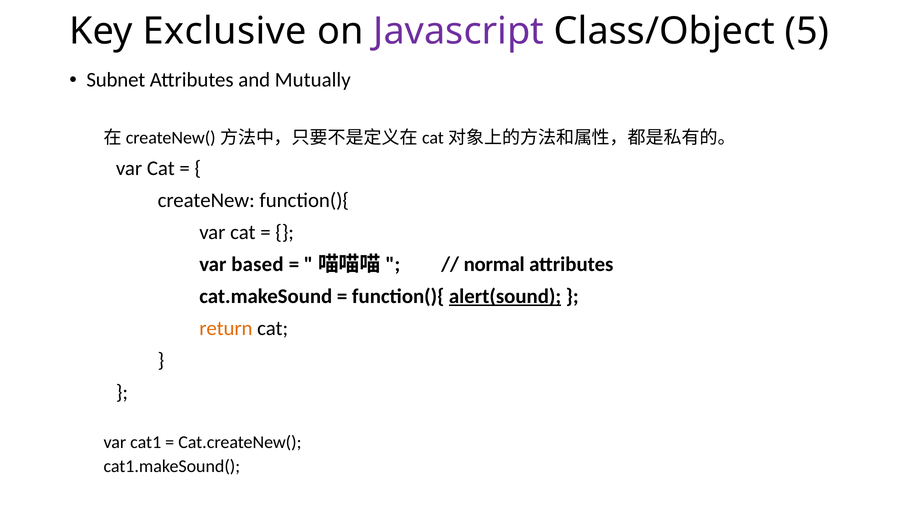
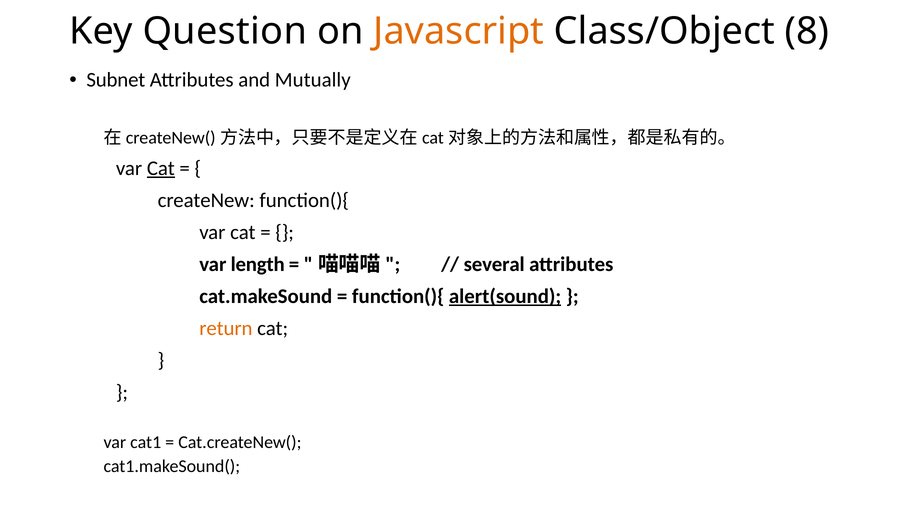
Exclusive: Exclusive -> Question (225, 31)
Javascript colour: purple -> orange (459, 31)
5: 5 -> 8 (807, 31)
Cat underline: none -> present (161, 168)
based: based -> length (258, 264)
normal: normal -> several (494, 264)
